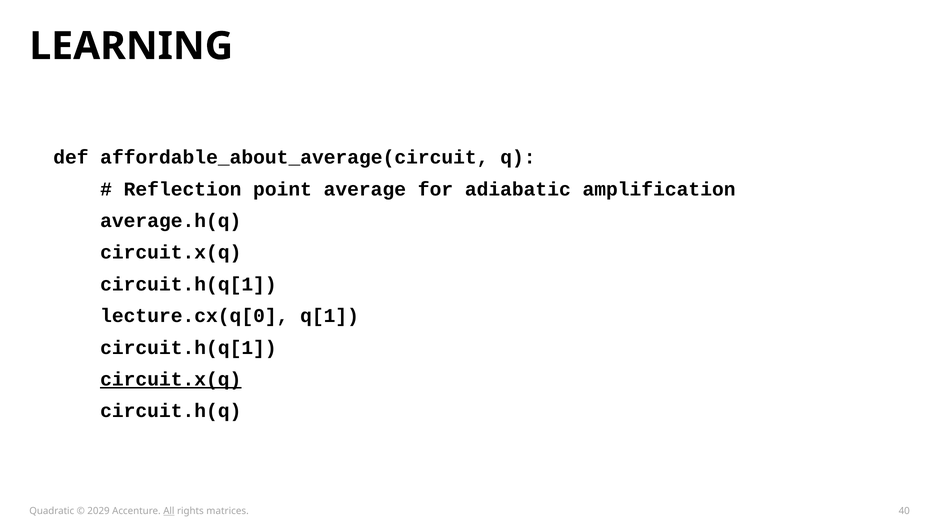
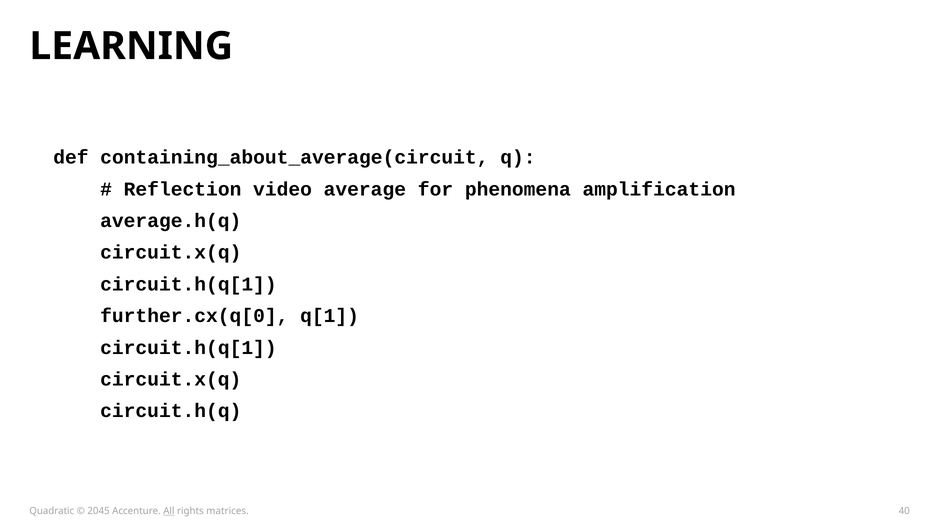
affordable_about_average(circuit: affordable_about_average(circuit -> containing_about_average(circuit (294, 157)
point: point -> video (283, 189)
adiabatic: adiabatic -> phenomena (518, 189)
lecture.cx(q[0: lecture.cx(q[0 -> further.cx(q[0 (194, 316)
circuit.x(q underline: present -> none (171, 379)
2029: 2029 -> 2045 (99, 511)
